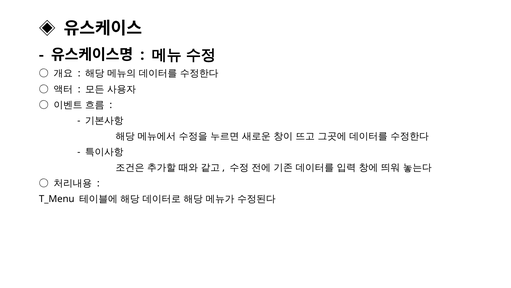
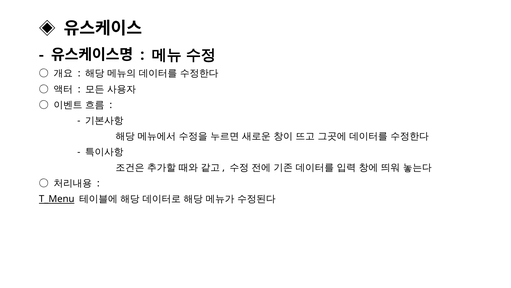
T_Menu underline: none -> present (57, 199)
